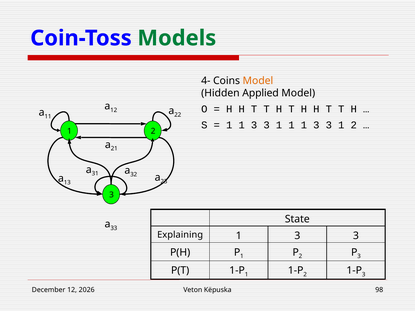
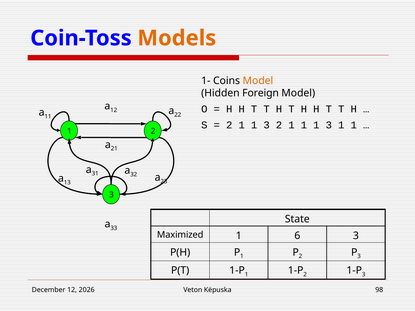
Models colour: green -> orange (177, 38)
4-: 4- -> 1- (206, 81)
Applied: Applied -> Foreign (261, 93)
1: 1 -> 2 (229, 125)
3: 3 -> 1 (254, 125)
1: 1 -> 2 (279, 125)
3: 3 -> 1 (316, 125)
3 1 2: 2 -> 1 (354, 125)
Explaining: Explaining -> Maximized (180, 235)
3: 3 -> 6 (297, 236)
